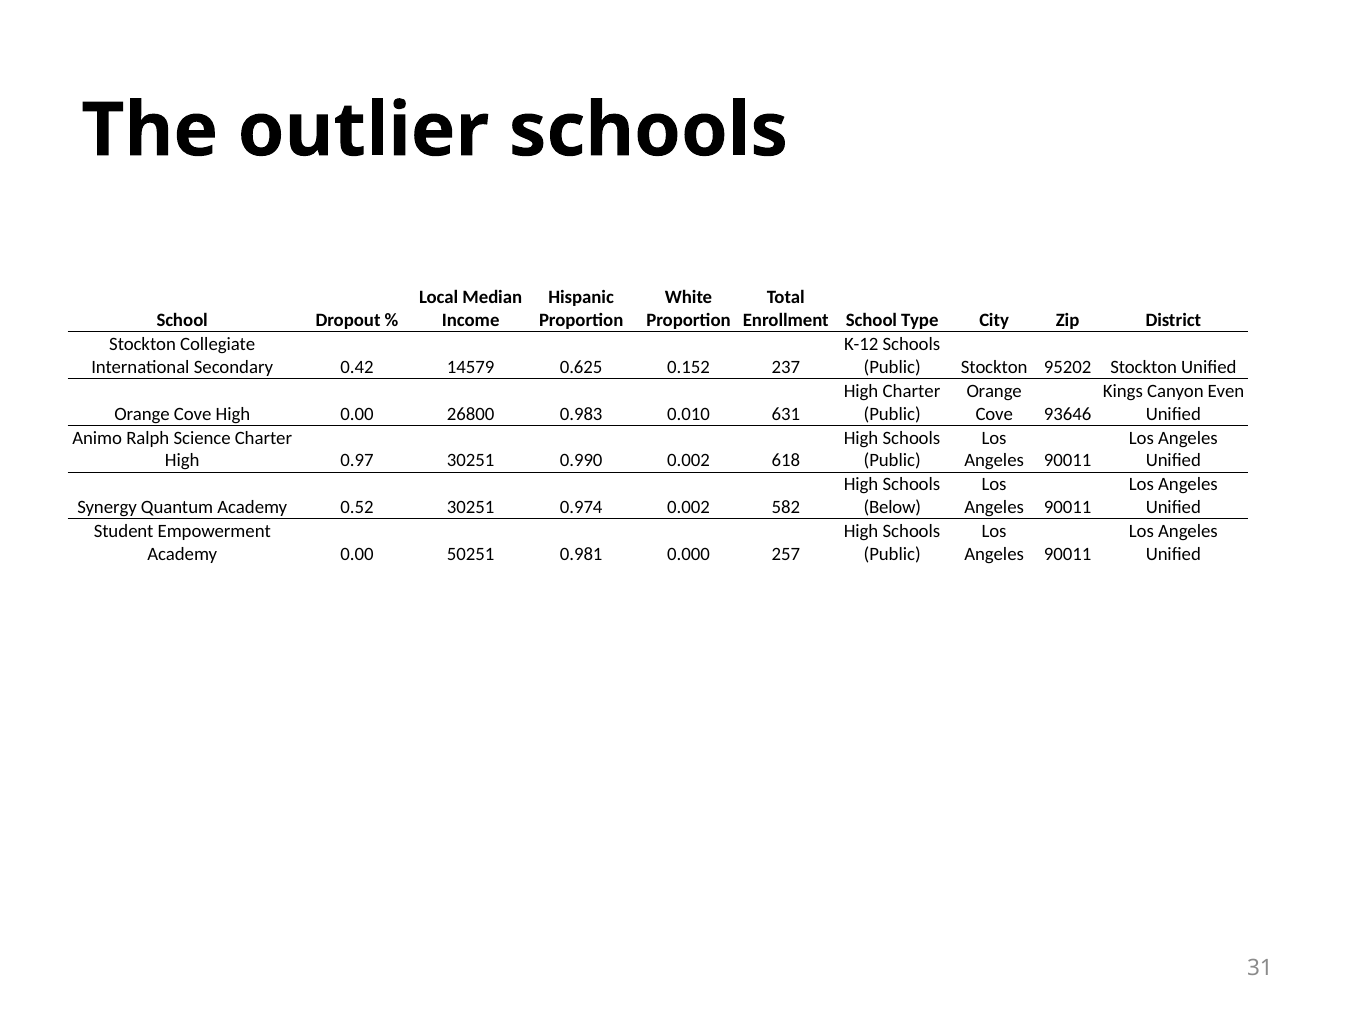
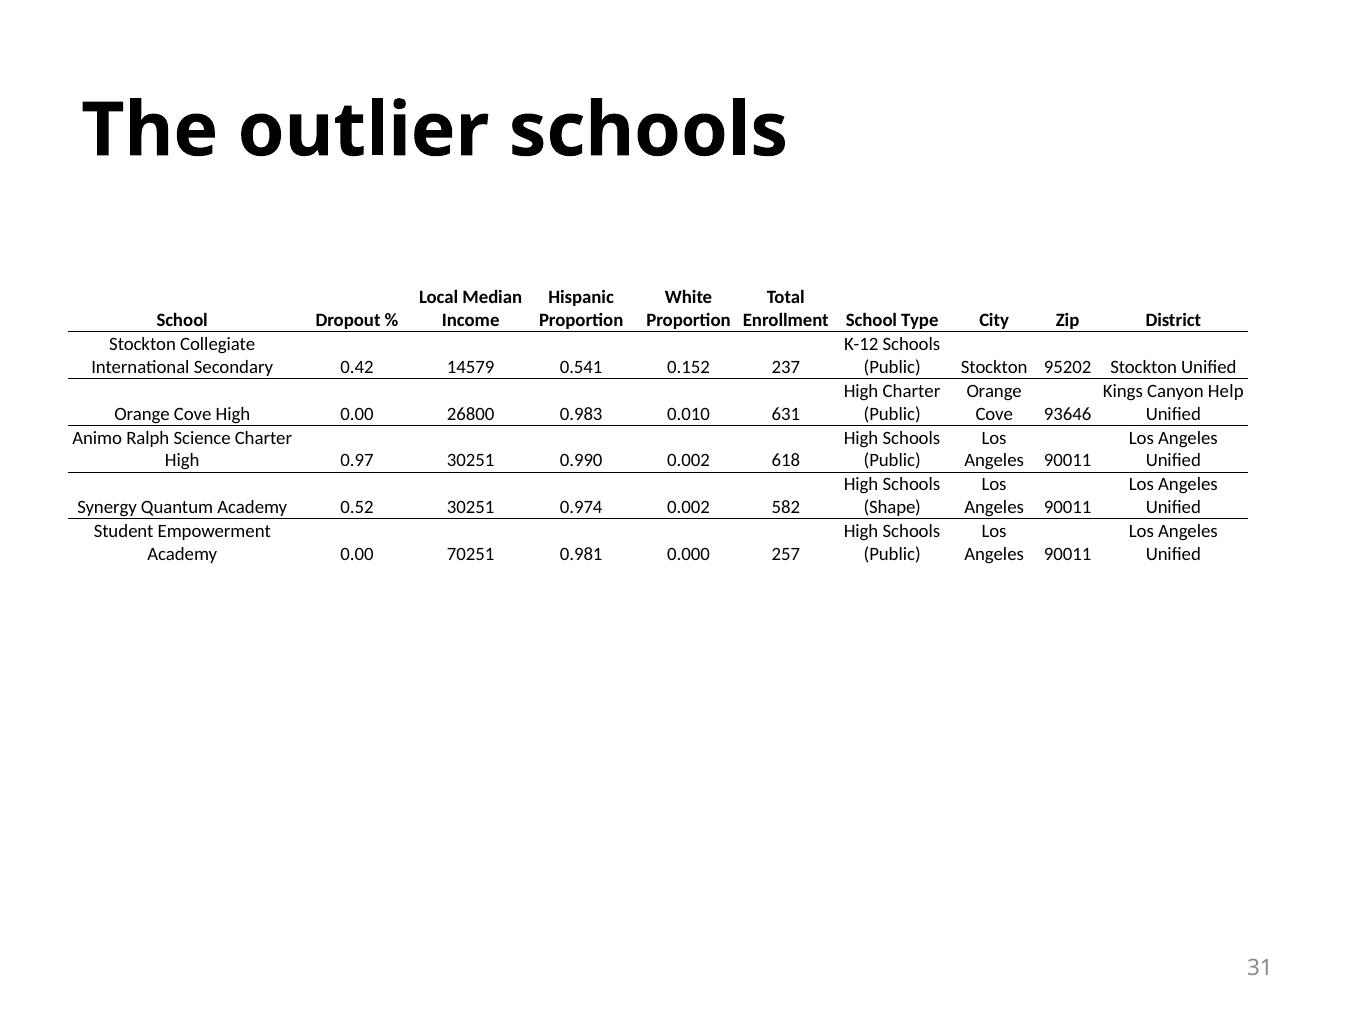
0.625: 0.625 -> 0.541 (581, 367)
Even: Even -> Help (1226, 391)
Below: Below -> Shape (892, 507)
50251: 50251 -> 70251 (471, 554)
